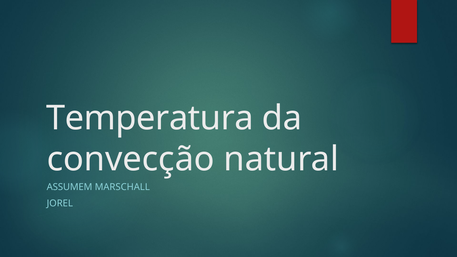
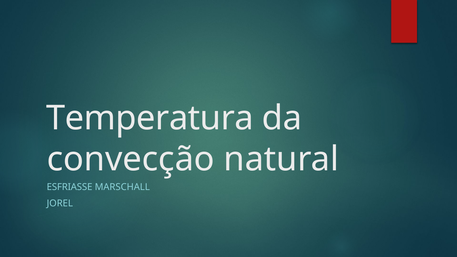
ASSUMEM: ASSUMEM -> ESFRIASSE (70, 187)
